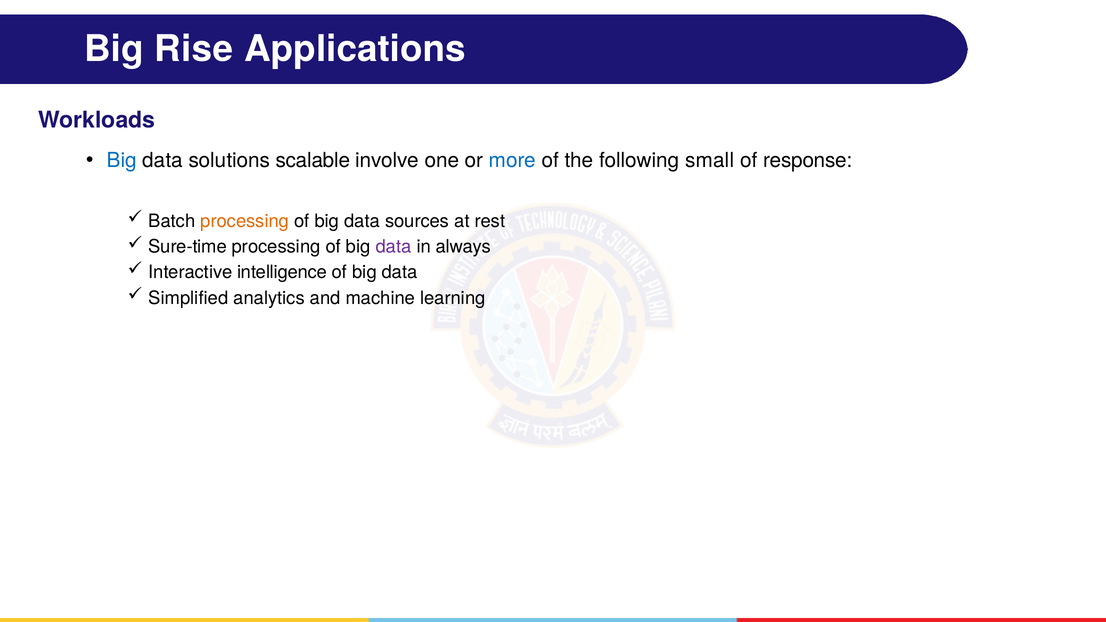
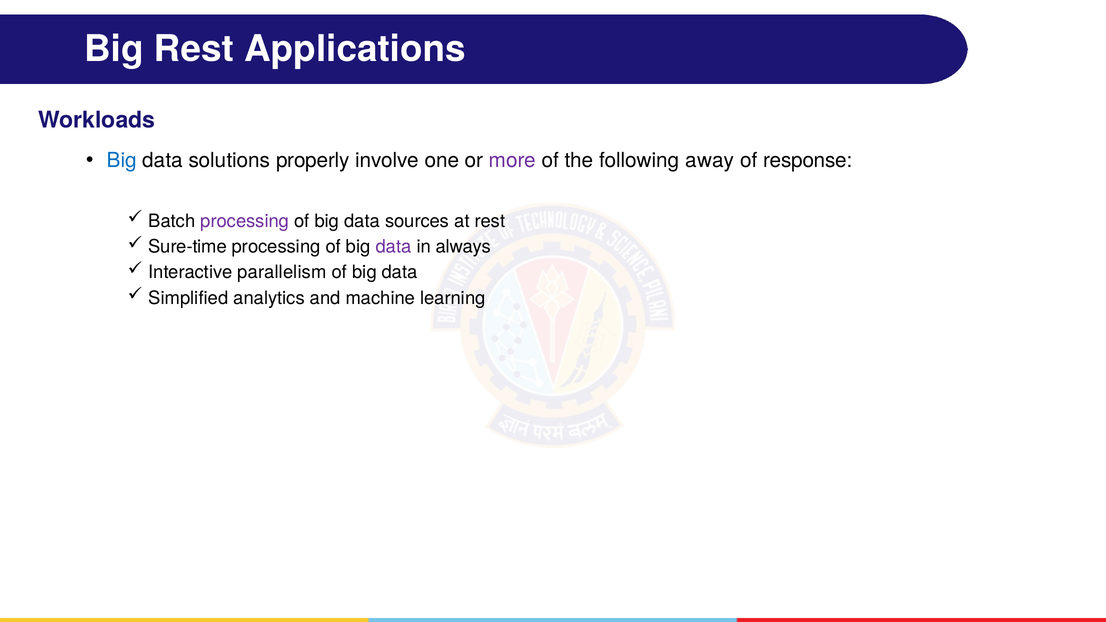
Big Rise: Rise -> Rest (194, 49)
scalable: scalable -> properly (313, 160)
more colour: blue -> purple (512, 160)
small: small -> away (710, 160)
processing colour: orange -> purple (245, 221)
intelligence: intelligence -> parallelism (282, 272)
